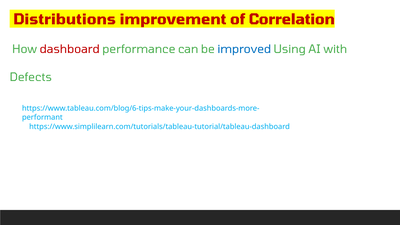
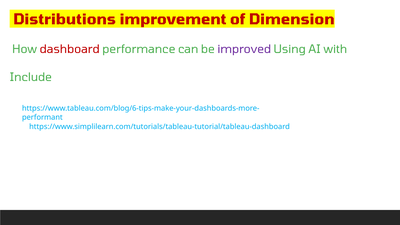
Correlation: Correlation -> Dimension (292, 20)
improved colour: blue -> purple (244, 49)
Defects: Defects -> Include (31, 77)
